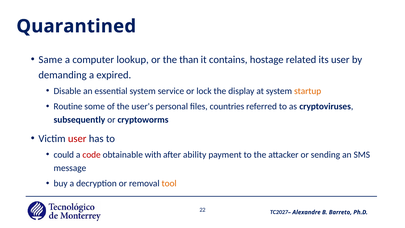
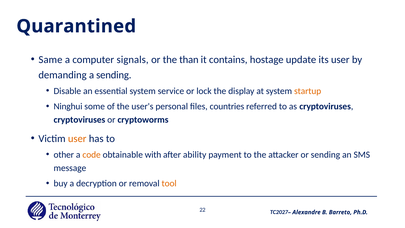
lookup: lookup -> signals (133, 60)
related: related -> update (301, 60)
a expired: expired -> sending (114, 75)
Routine: Routine -> Ninghui (68, 106)
subsequently: subsequently -> cryptoviruses (79, 120)
user colour: red -> orange (77, 138)
could: could -> other (64, 155)
code colour: red -> orange (92, 155)
